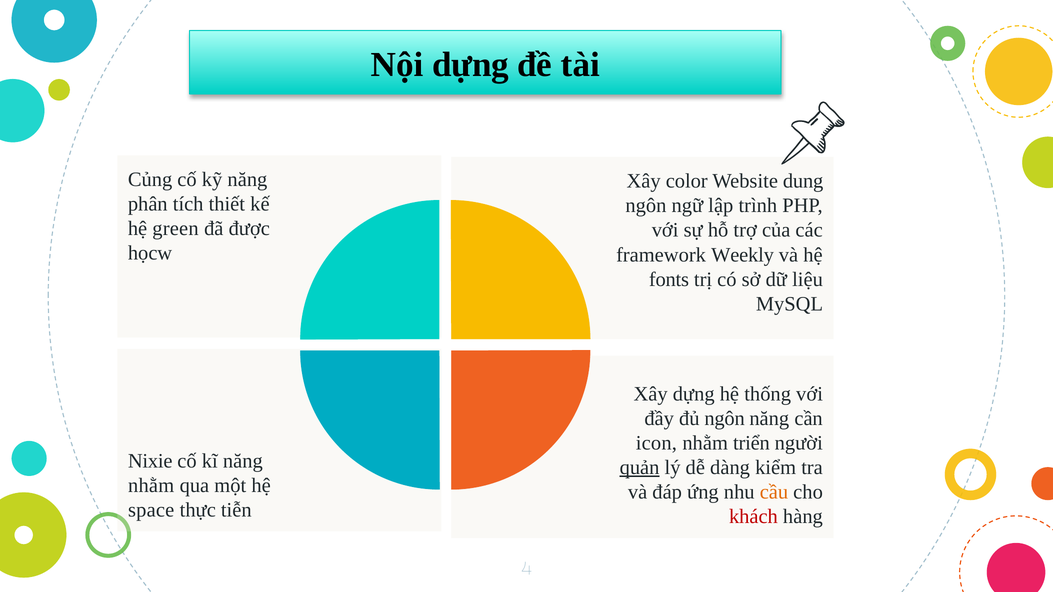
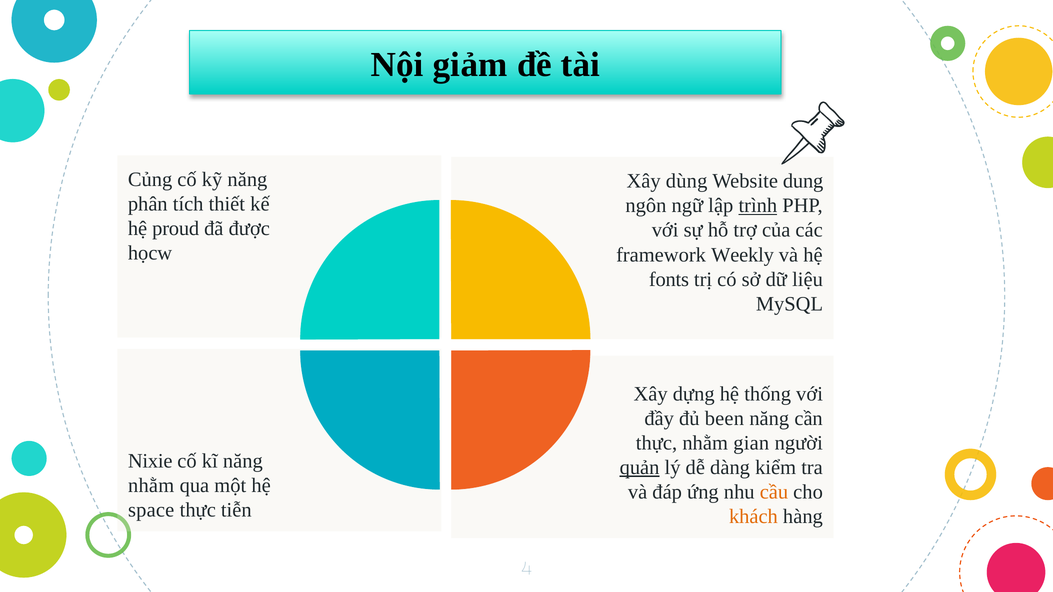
Nội dựng: dựng -> giảm (470, 65)
color: color -> dùng (687, 181)
trình underline: none -> present (758, 206)
green: green -> proud (176, 229)
đủ ngôn: ngôn -> been (724, 419)
icon: icon -> thực (656, 443)
triển: triển -> gian (751, 443)
khách colour: red -> orange (753, 517)
